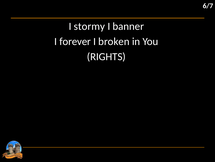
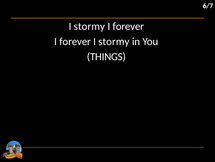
banner: banner -> forever (128, 26)
broken: broken -> stormy (114, 41)
RIGHTS: RIGHTS -> THINGS (106, 56)
